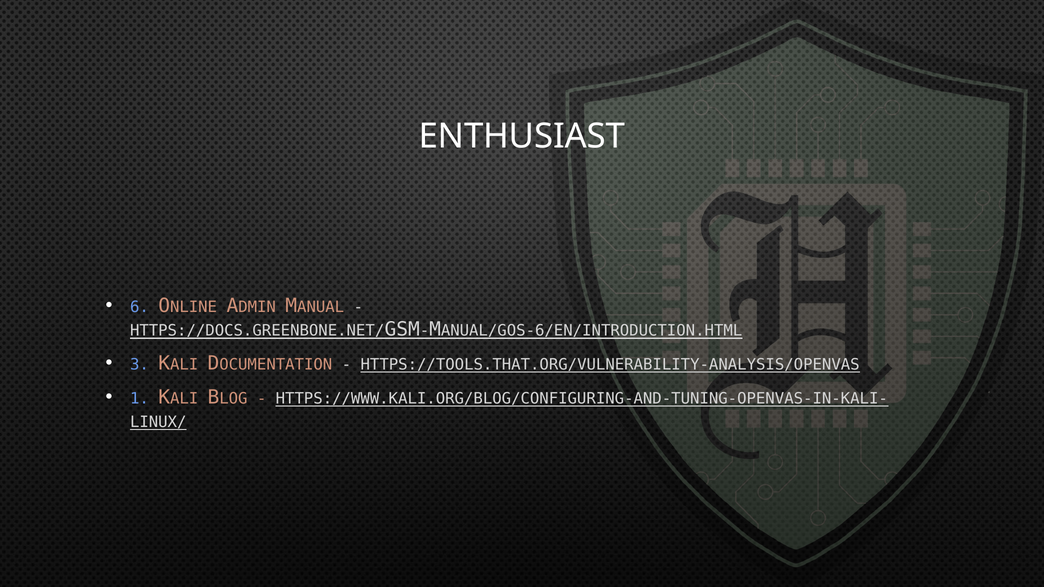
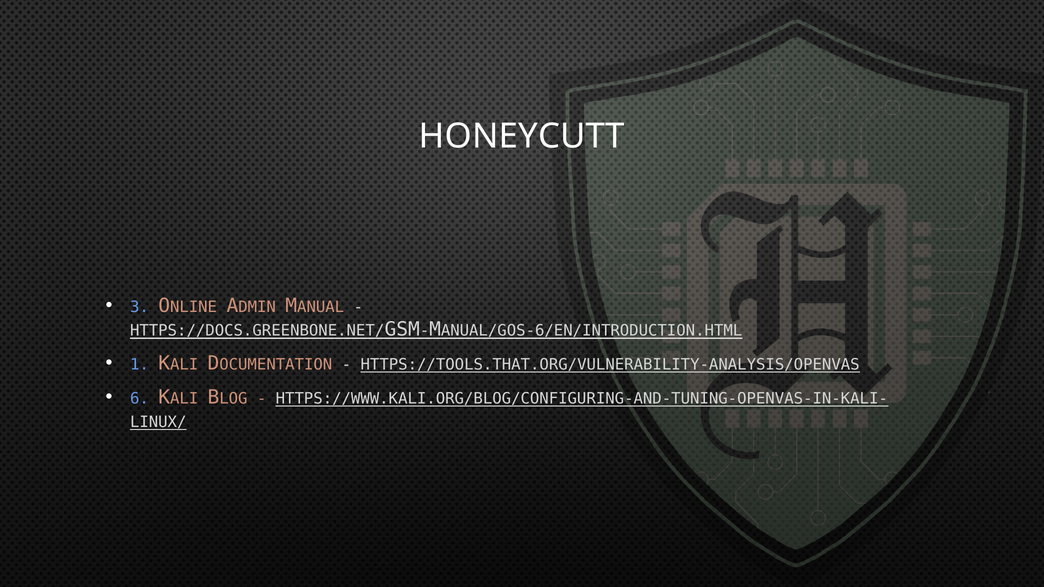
ENTHUSIAST: ENTHUSIAST -> HONEYCUTT (522, 136)
6: 6 -> 3 (139, 307)
3: 3 -> 1 (139, 365)
1: 1 -> 6 (139, 399)
